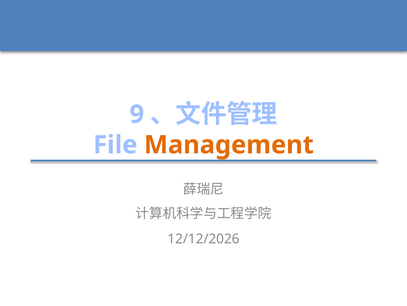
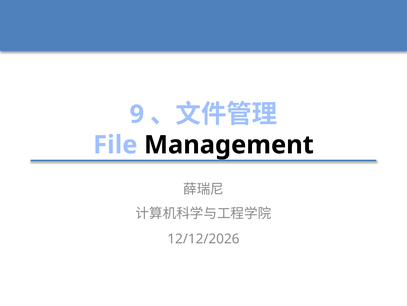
Management colour: orange -> black (229, 145)
